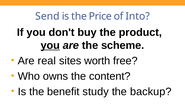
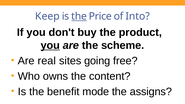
Send: Send -> Keep (47, 16)
the underline: none -> present (79, 16)
worth: worth -> going (97, 61)
study: study -> mode (96, 92)
backup: backup -> assigns (151, 92)
